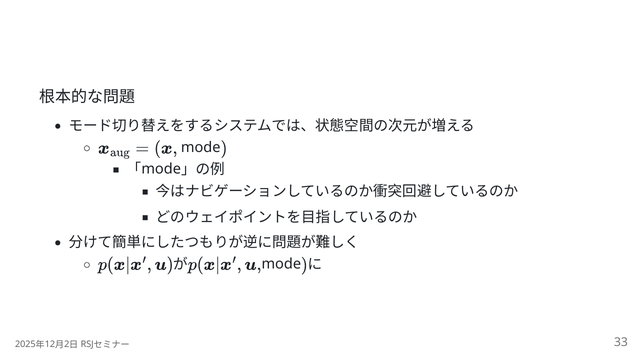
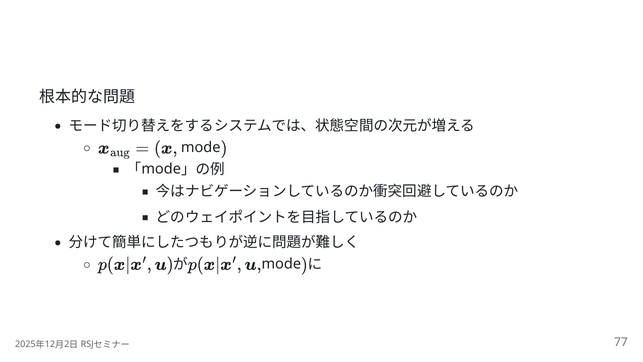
33: 33 -> 77 (621, 342)
